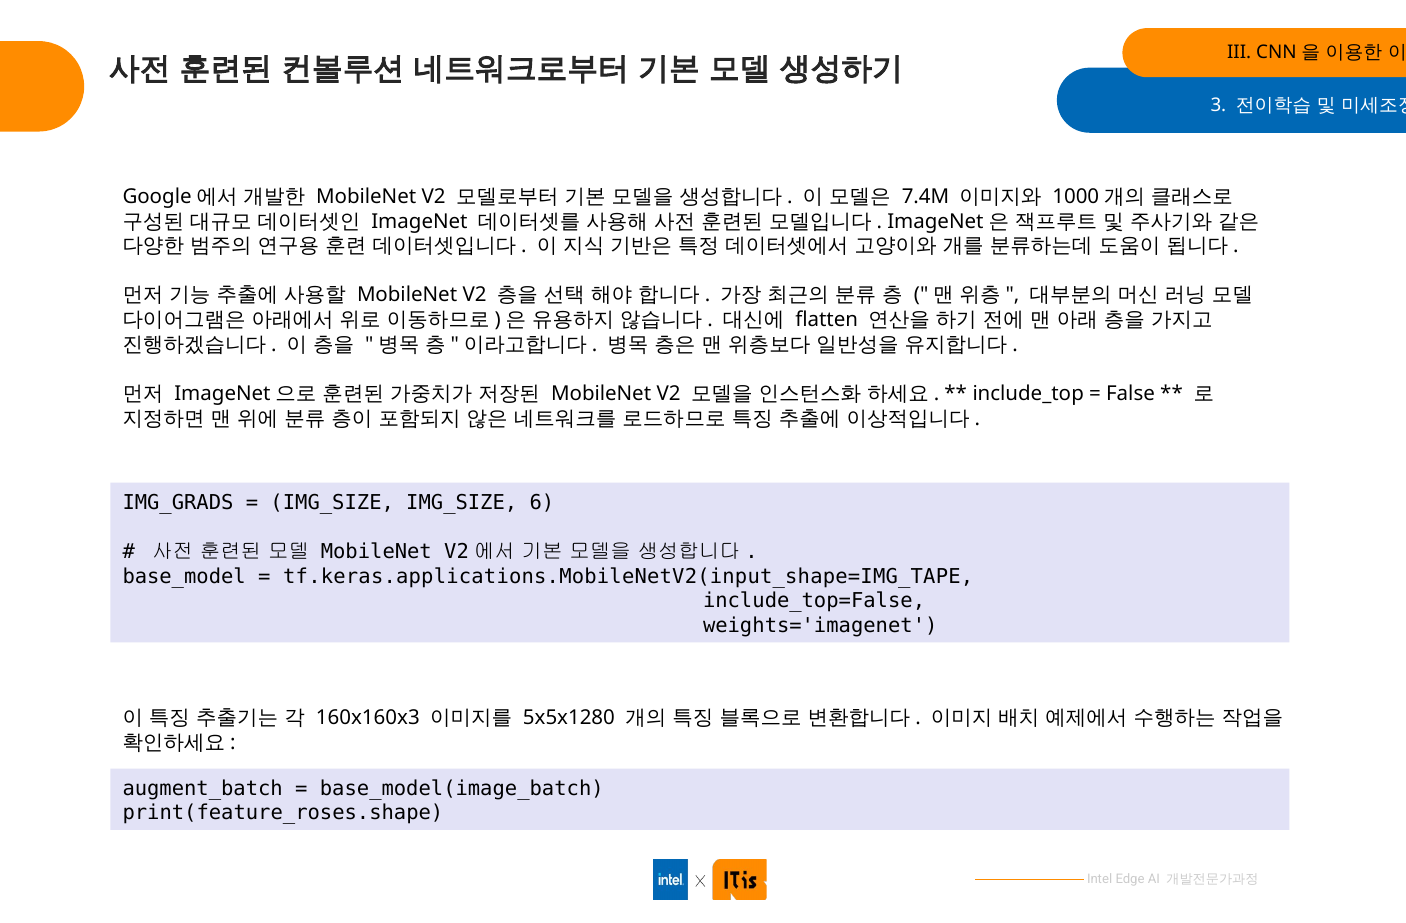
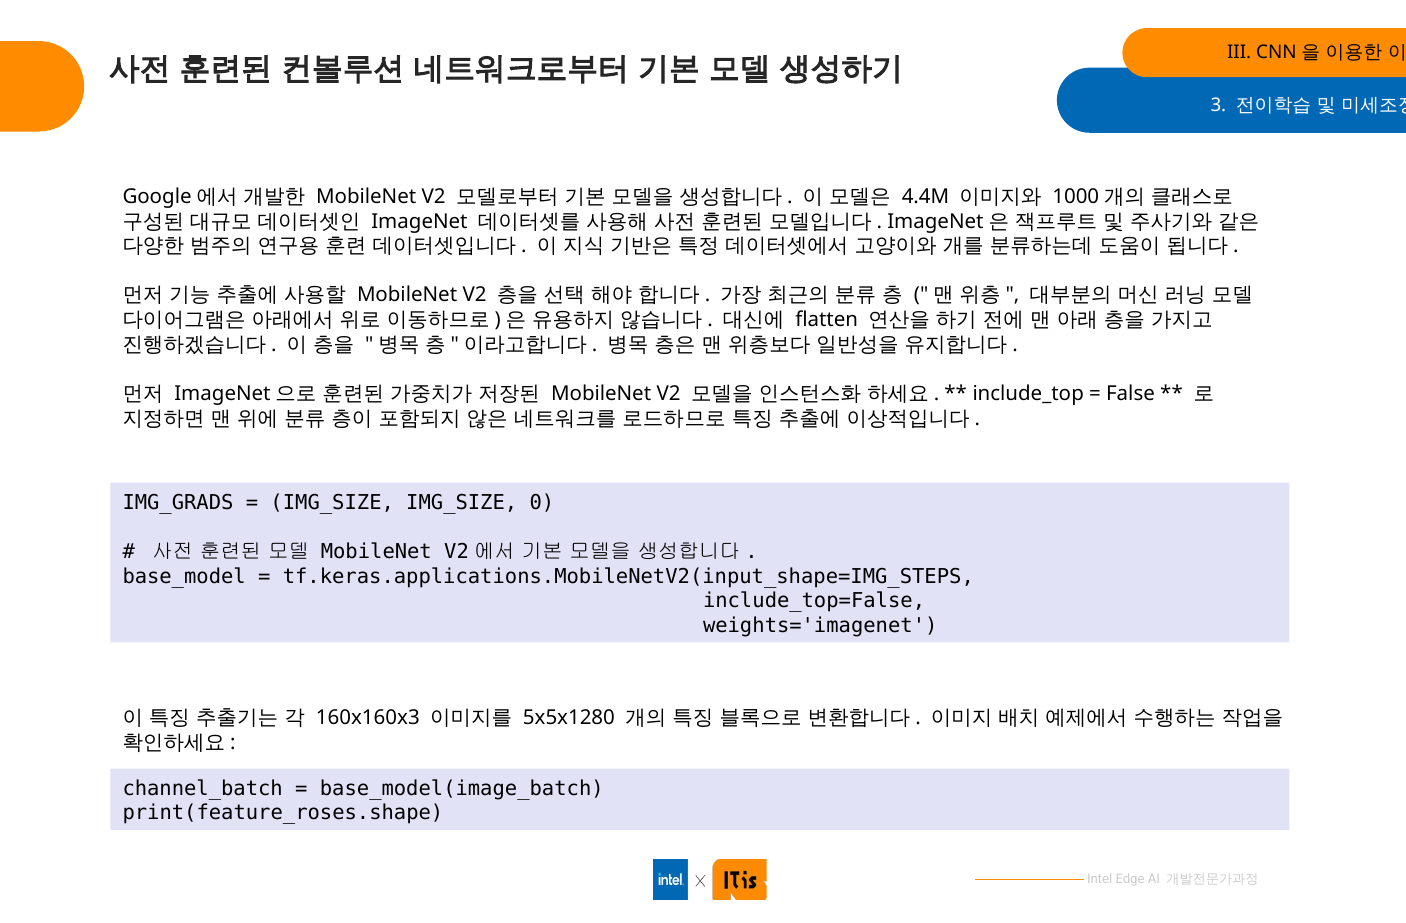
7.4M: 7.4M -> 4.4M (926, 197)
6: 6 -> 0 (542, 503)
tf.keras.applications.MobileNetV2(input_shape=IMG_TAPE: tf.keras.applications.MobileNetV2(input_shape=IMG_TAPE -> tf.keras.applications.MobileNetV2(input_shape=IMG_STEPS (628, 577)
augment_batch: augment_batch -> channel_batch (203, 789)
